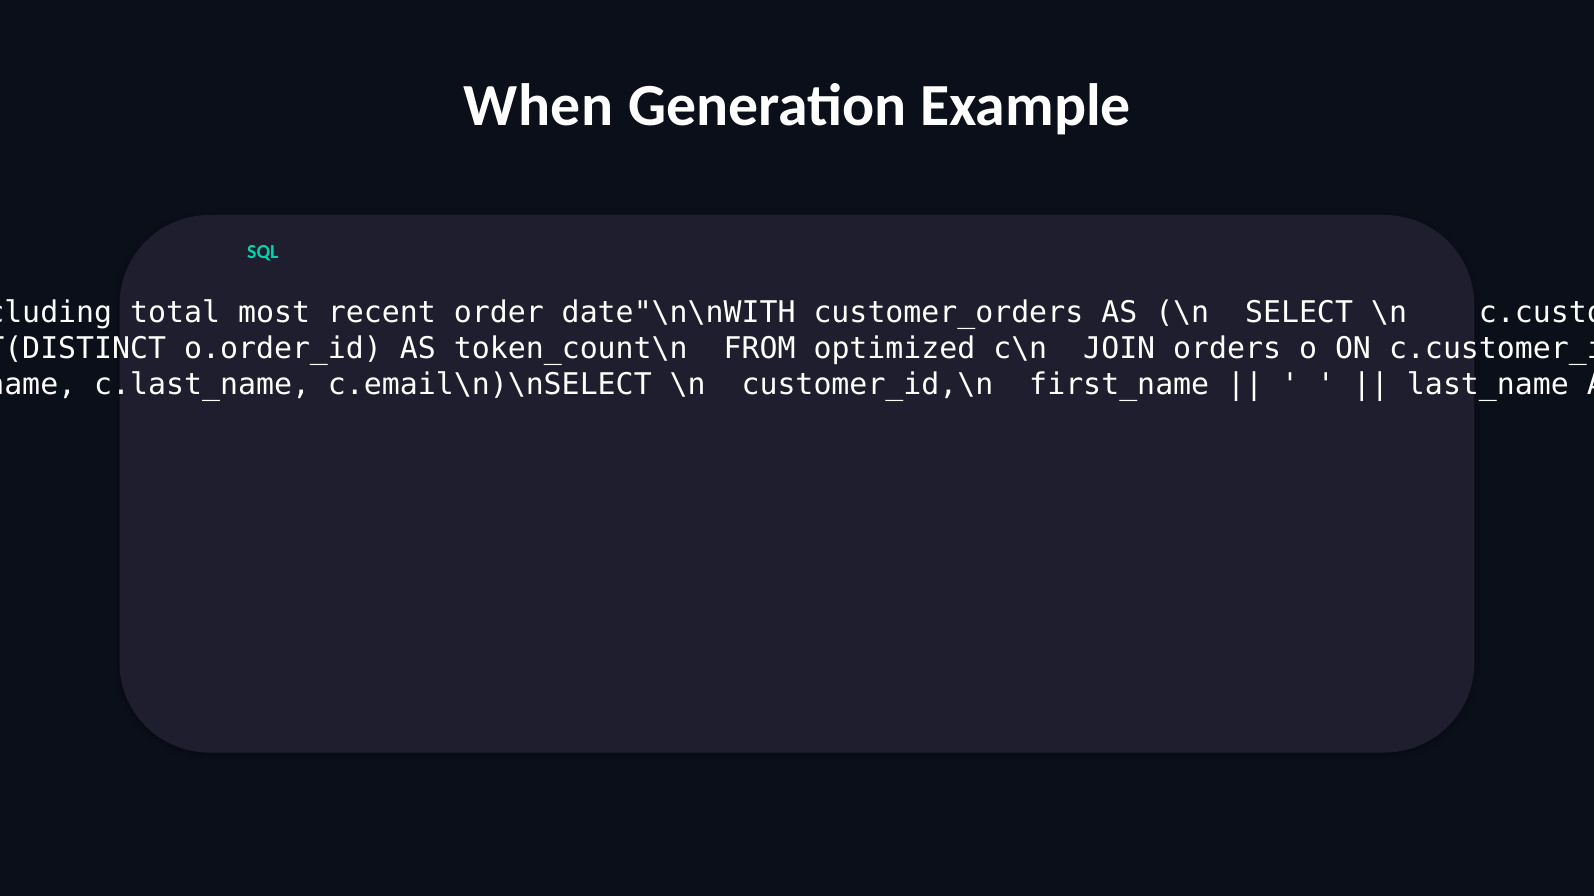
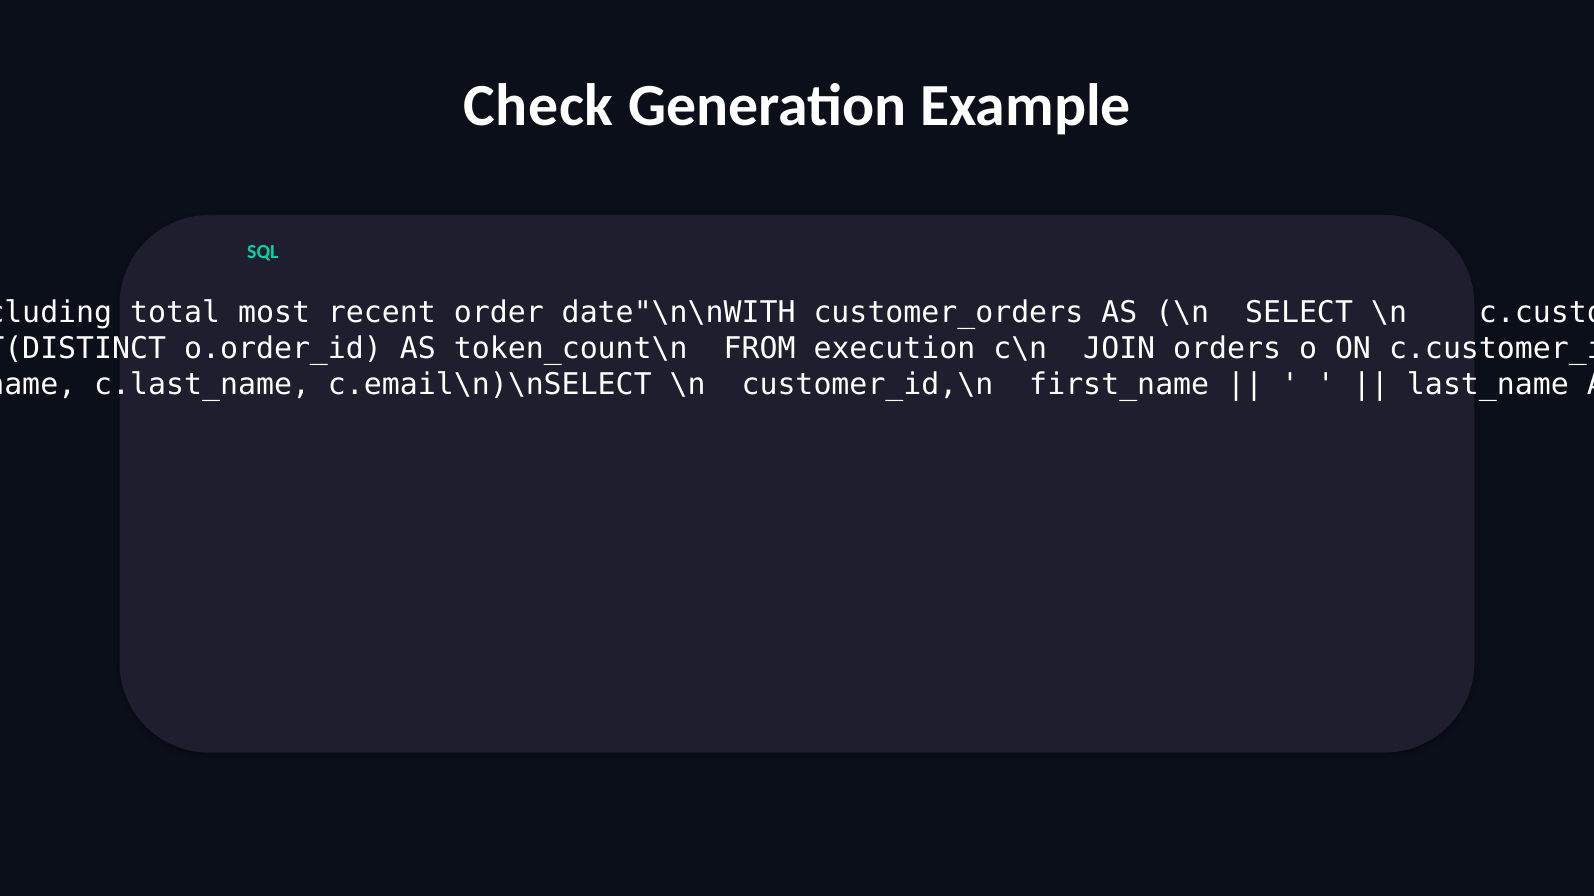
When: When -> Check (538, 106)
optimized: optimized -> execution (894, 349)
